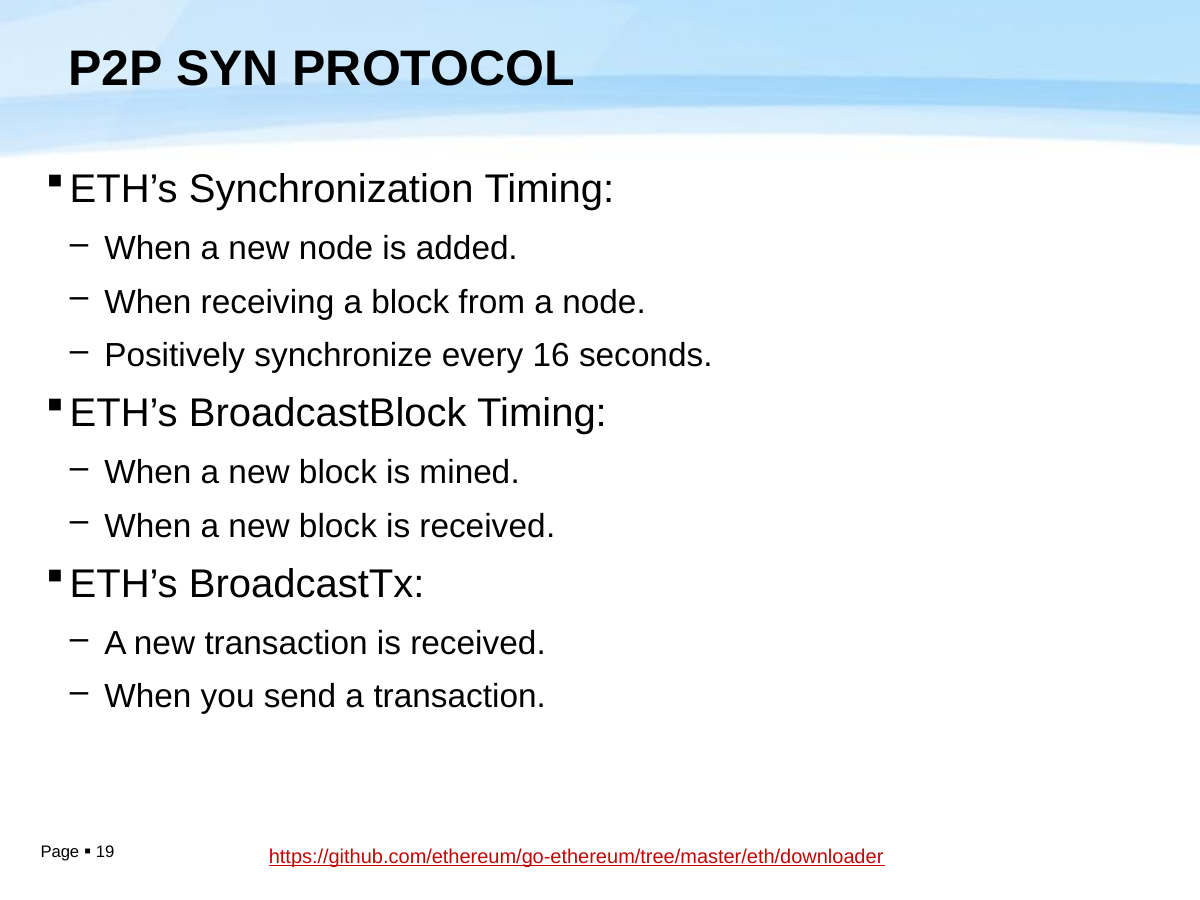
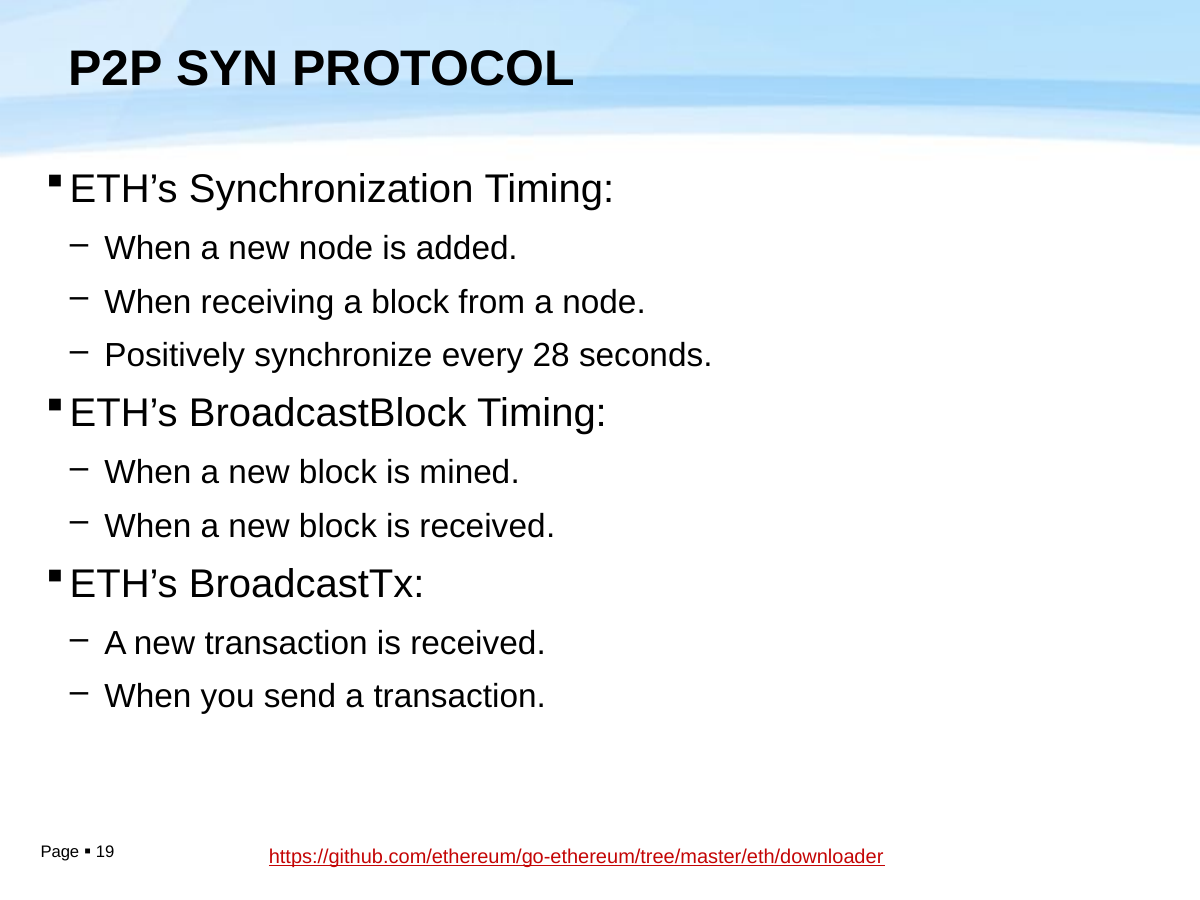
16: 16 -> 28 (551, 355)
